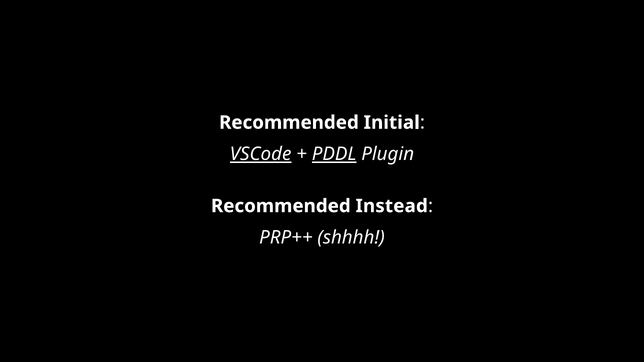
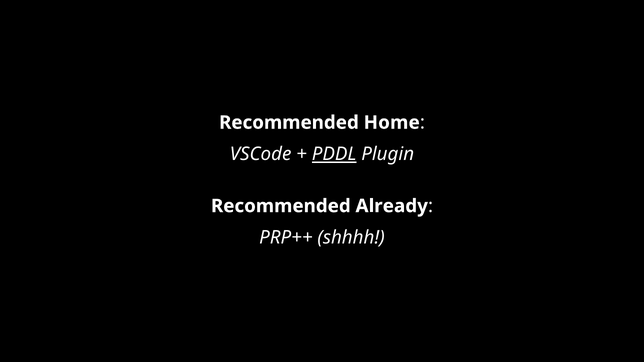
Initial: Initial -> Home (392, 123)
VSCode underline: present -> none (261, 154)
Instead: Instead -> Already (392, 206)
